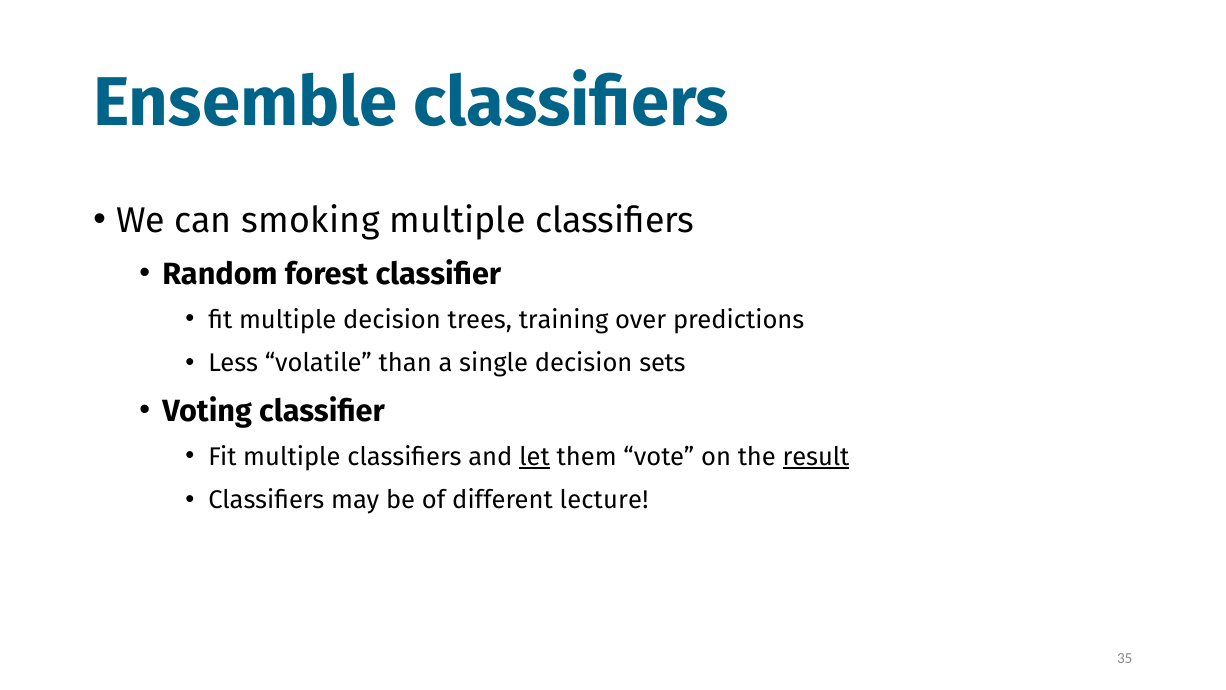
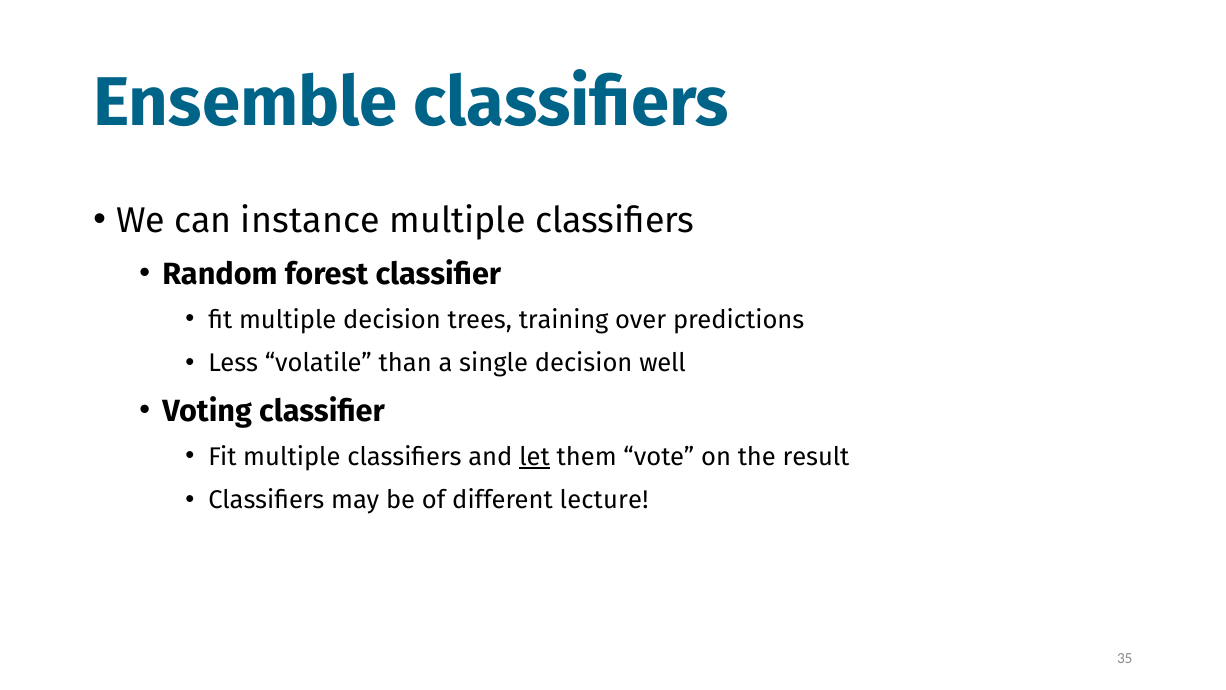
smoking: smoking -> instance (311, 221)
sets: sets -> well (663, 363)
result underline: present -> none (816, 457)
